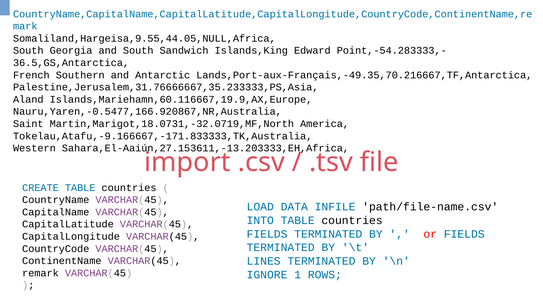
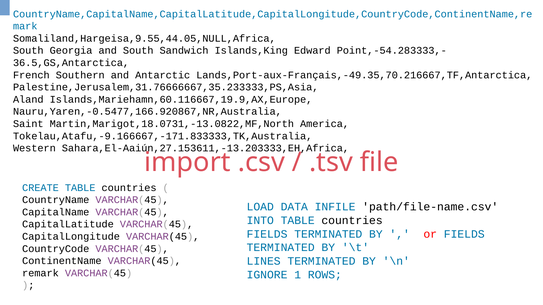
Martin,Marigot,18.0731,-32.0719,MF,North: Martin,Marigot,18.0731,-32.0719,MF,North -> Martin,Marigot,18.0731,-13.0822,MF,North (172, 124)
